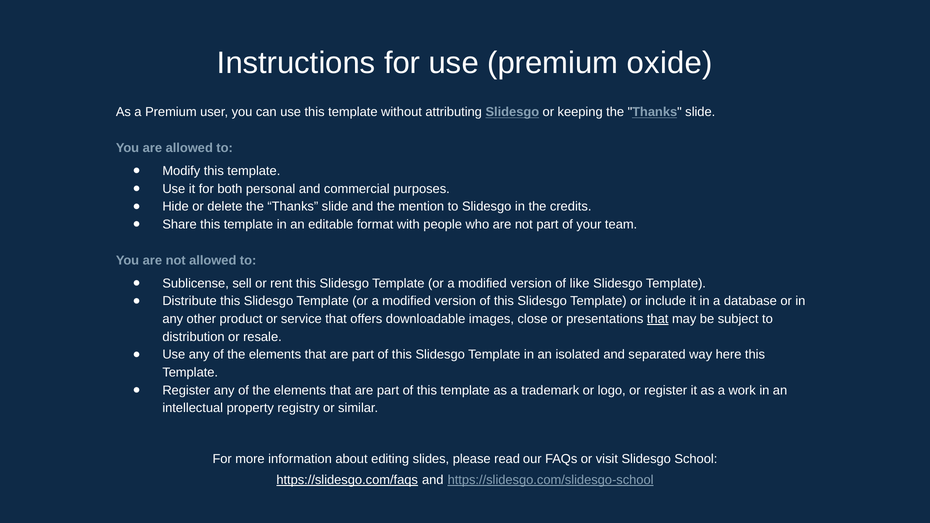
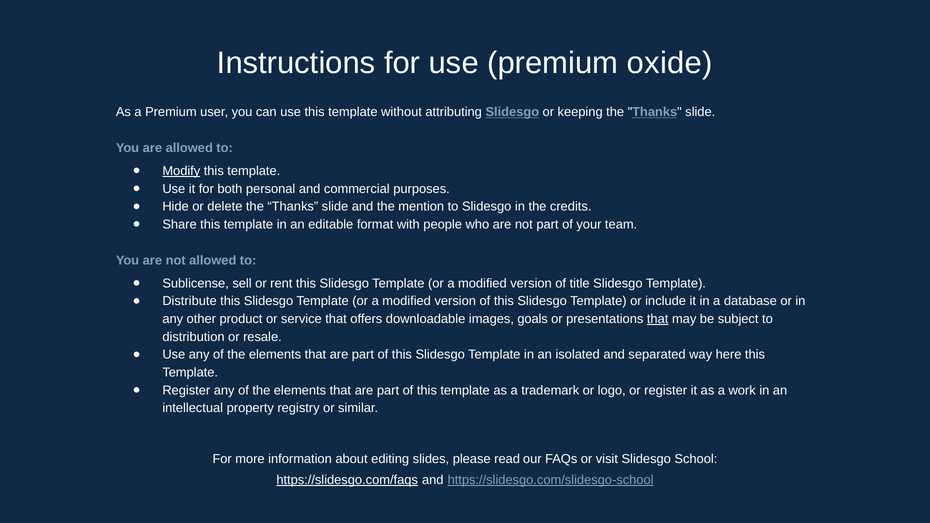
Modify underline: none -> present (181, 171)
like: like -> title (580, 283)
close: close -> goals (533, 319)
